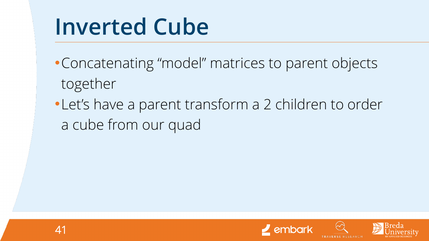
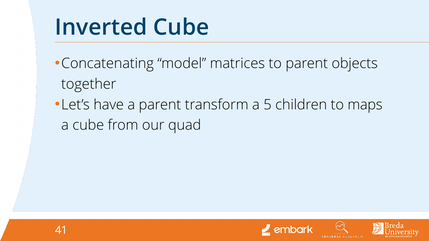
2: 2 -> 5 (268, 105)
order: order -> maps (365, 105)
